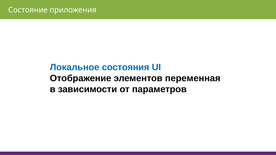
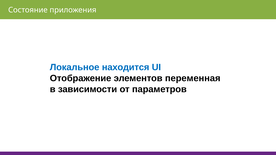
состояния: состояния -> находится (126, 67)
